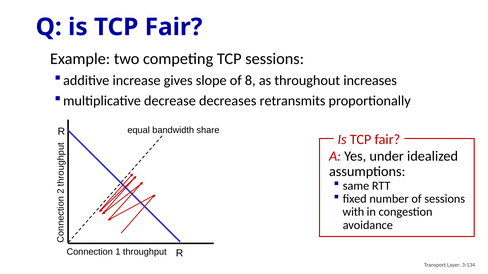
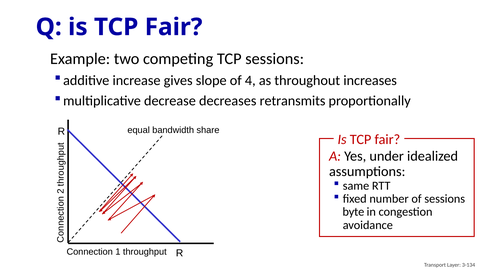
8: 8 -> 4 (250, 80)
with: with -> byte (353, 212)
